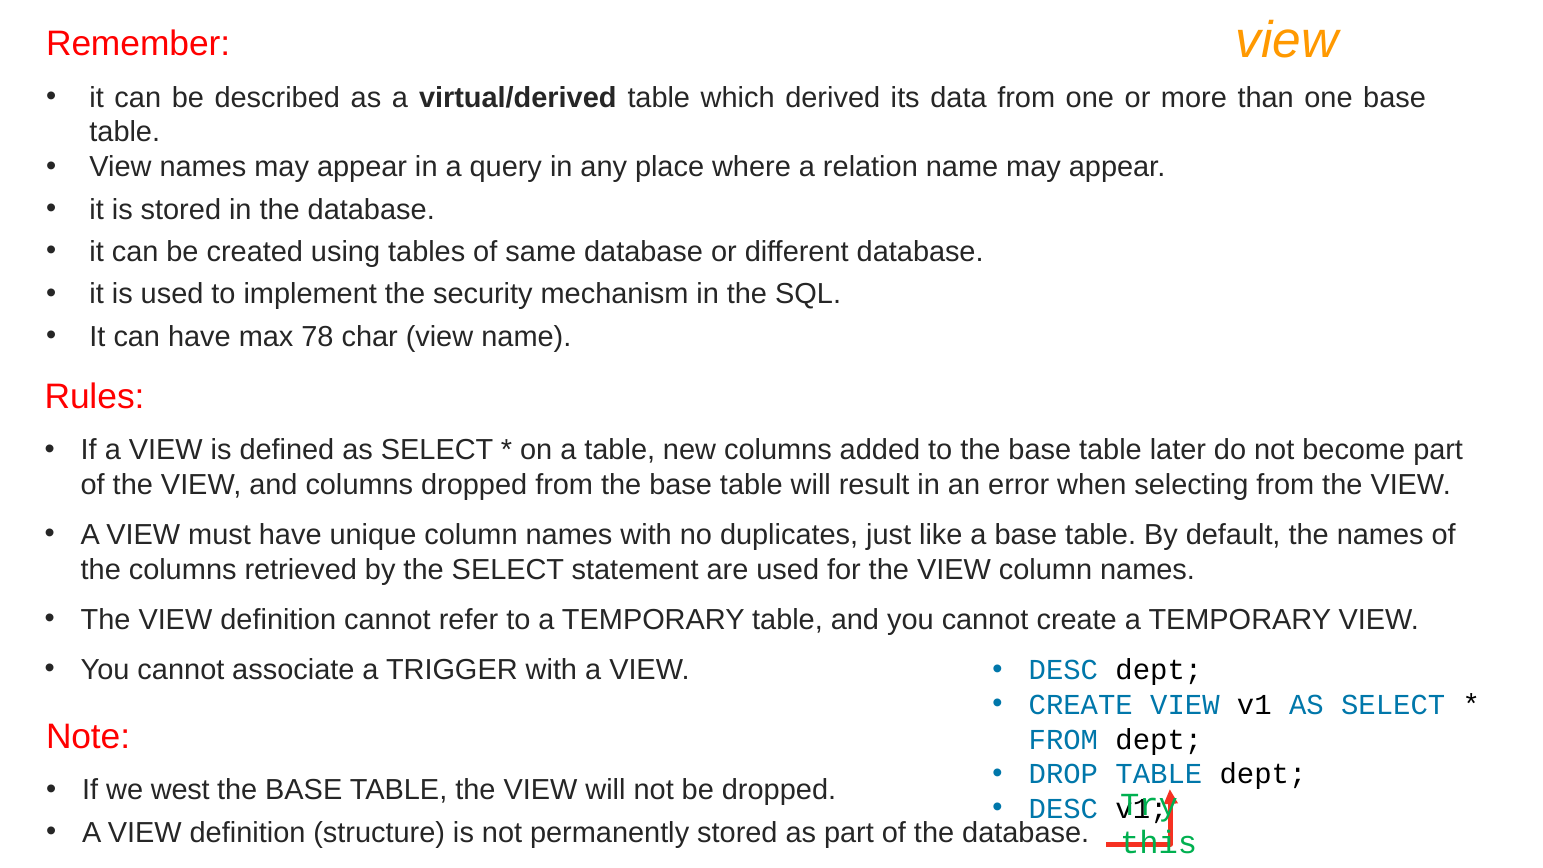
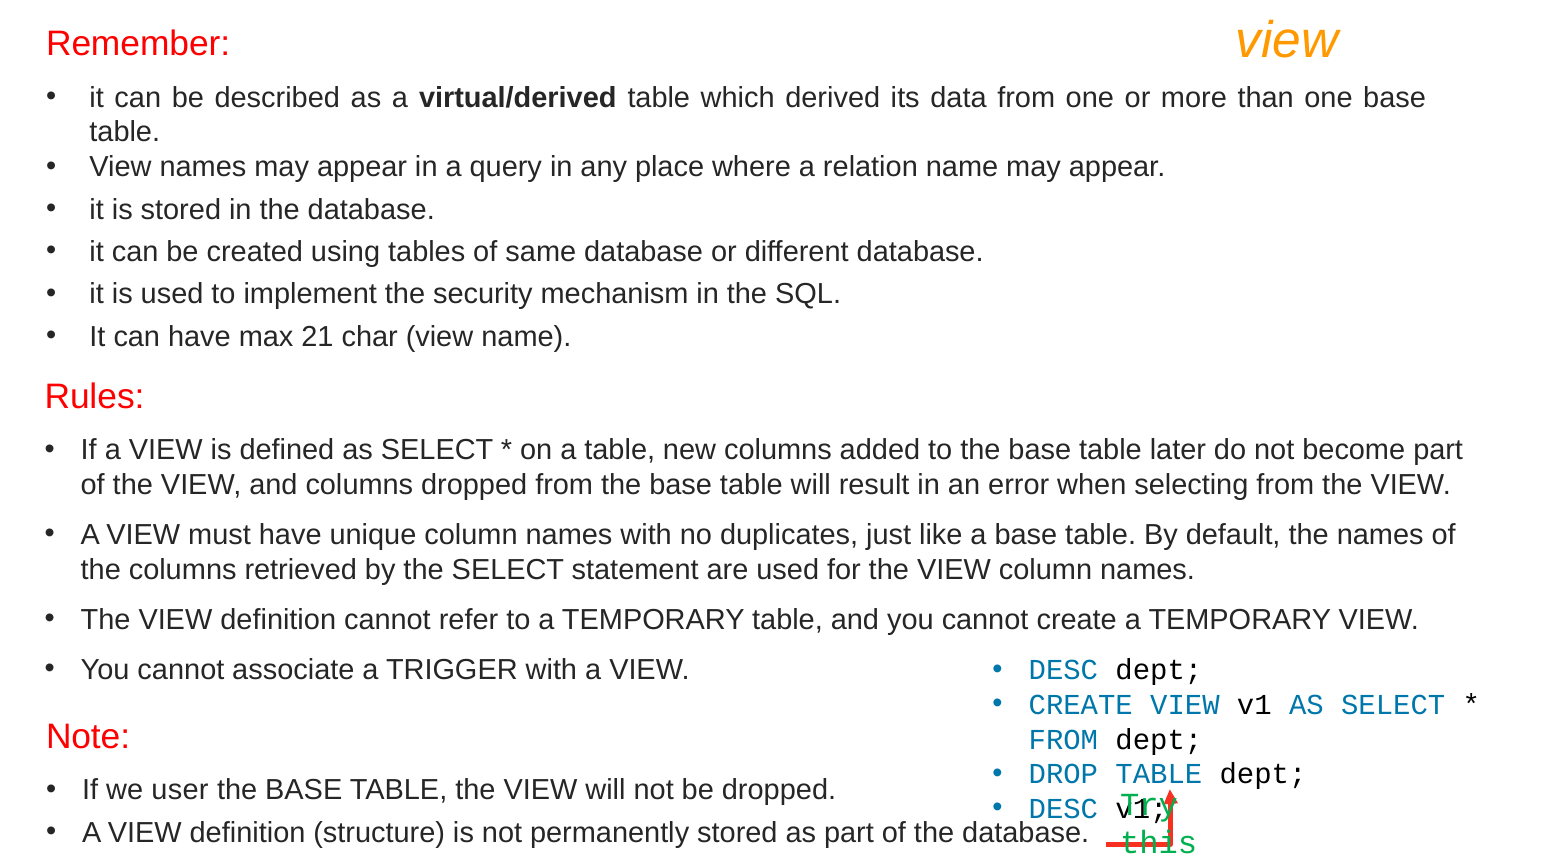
78: 78 -> 21 (317, 337)
west: west -> user (180, 790)
